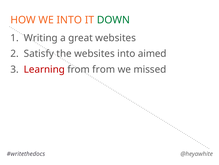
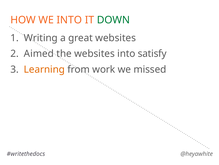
Satisfy: Satisfy -> Aimed (39, 53)
aimed: aimed -> satisfy (152, 53)
Learning colour: red -> orange (44, 69)
from from: from -> work (104, 69)
